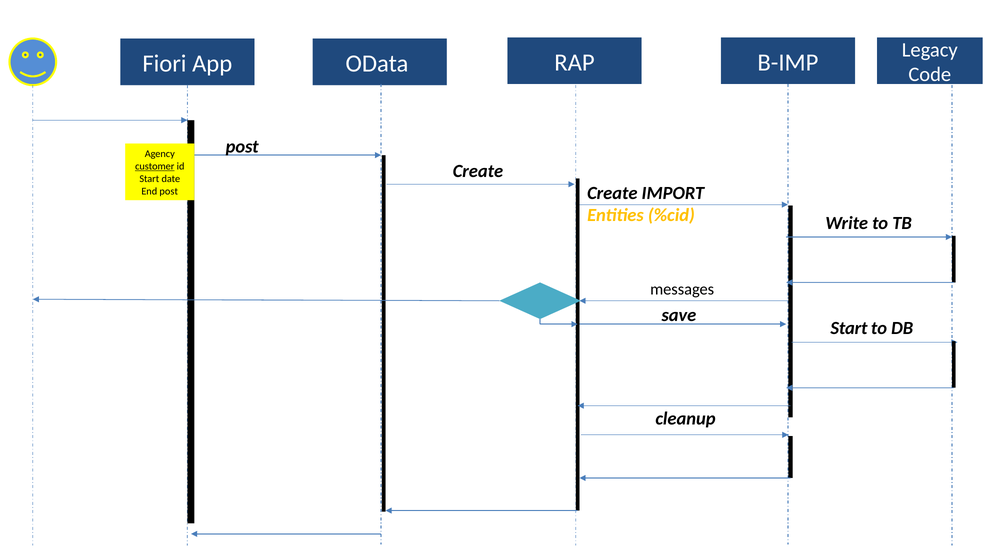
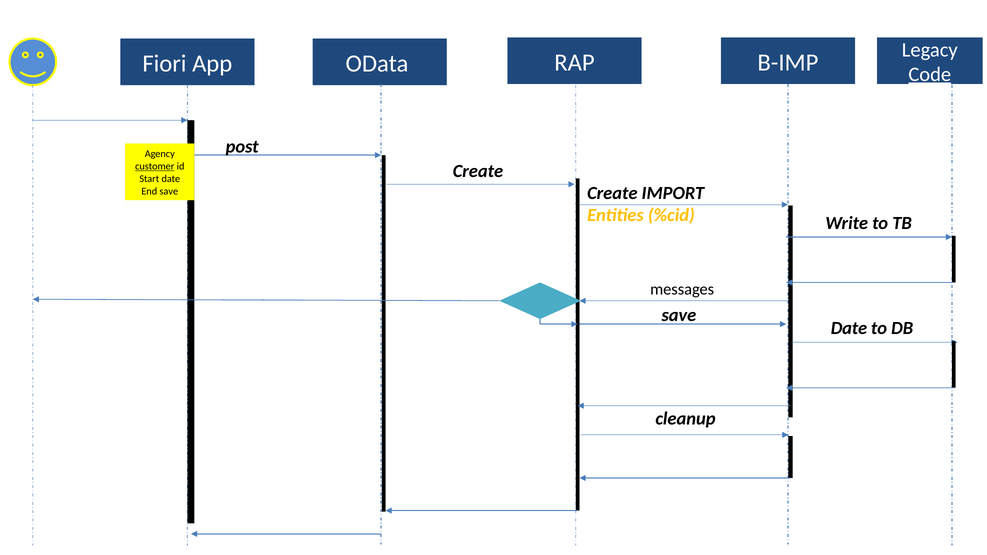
Code underline: none -> present (930, 75)
End post: post -> save (169, 191)
Start: Start -> Date (849, 329)
